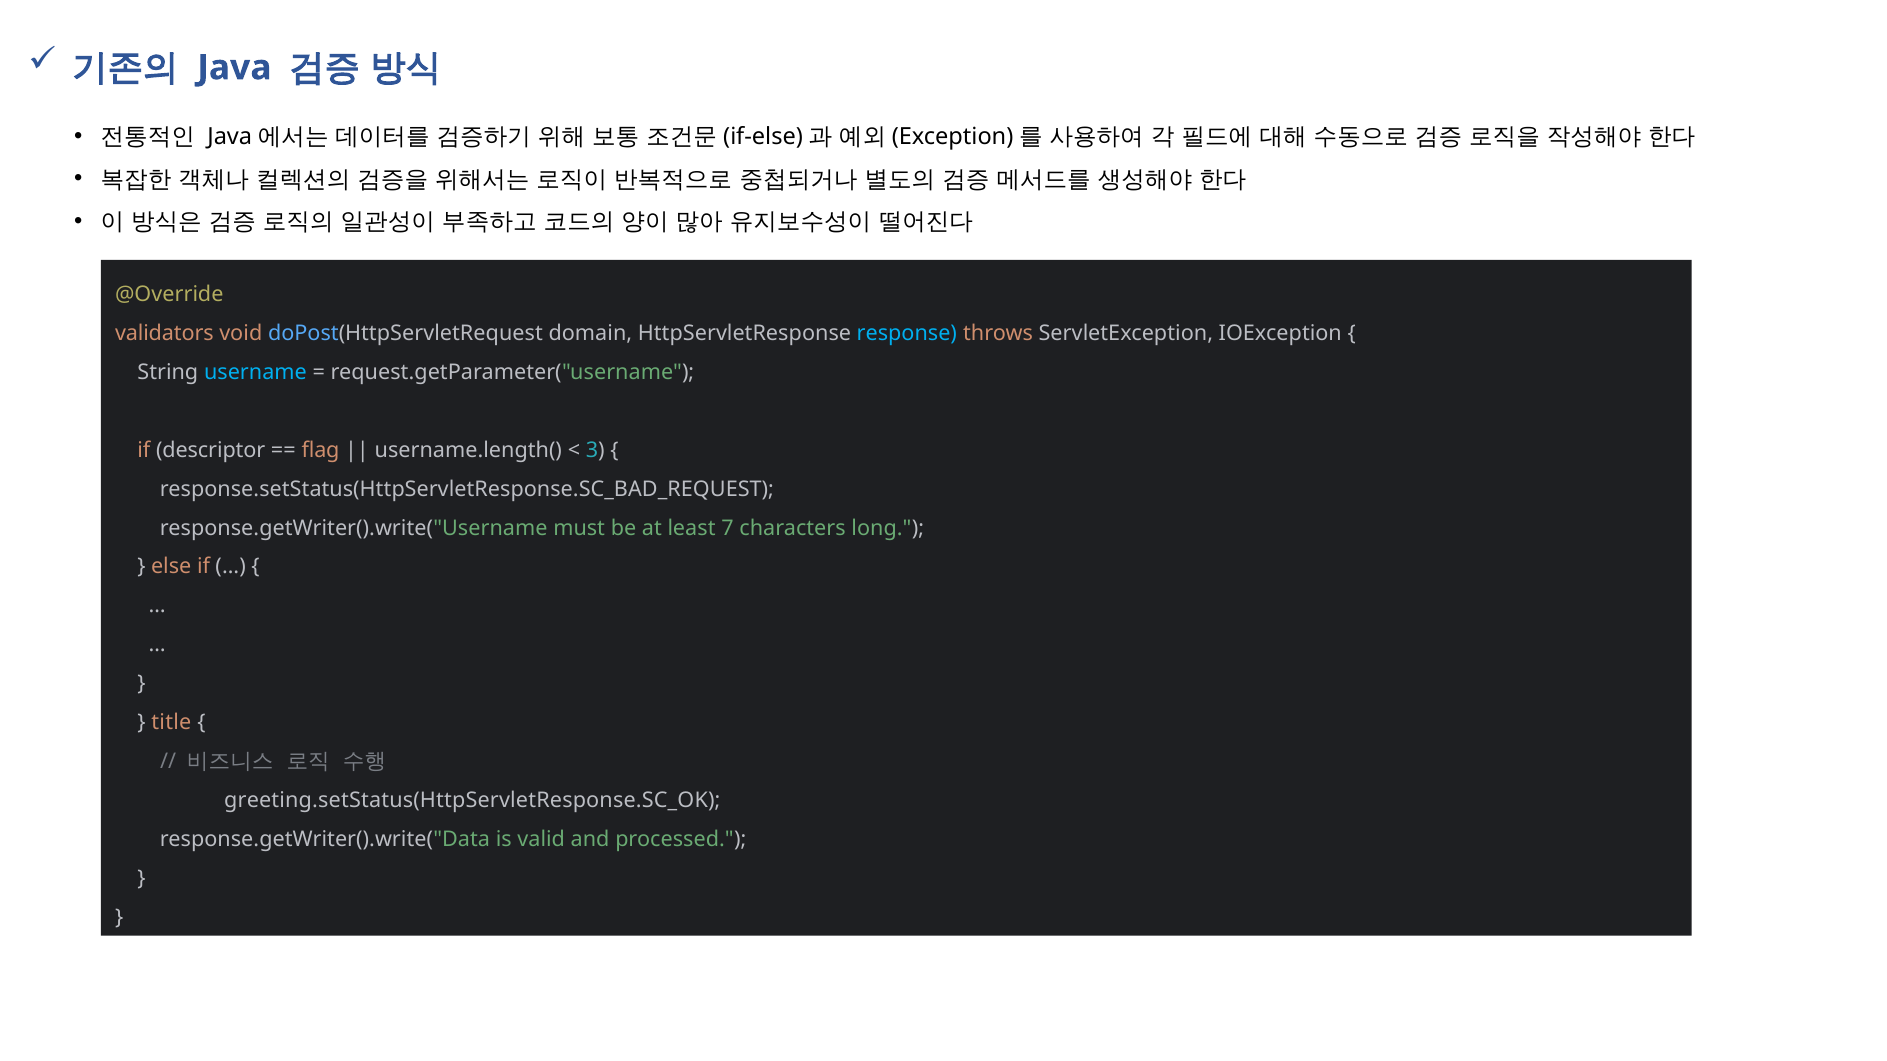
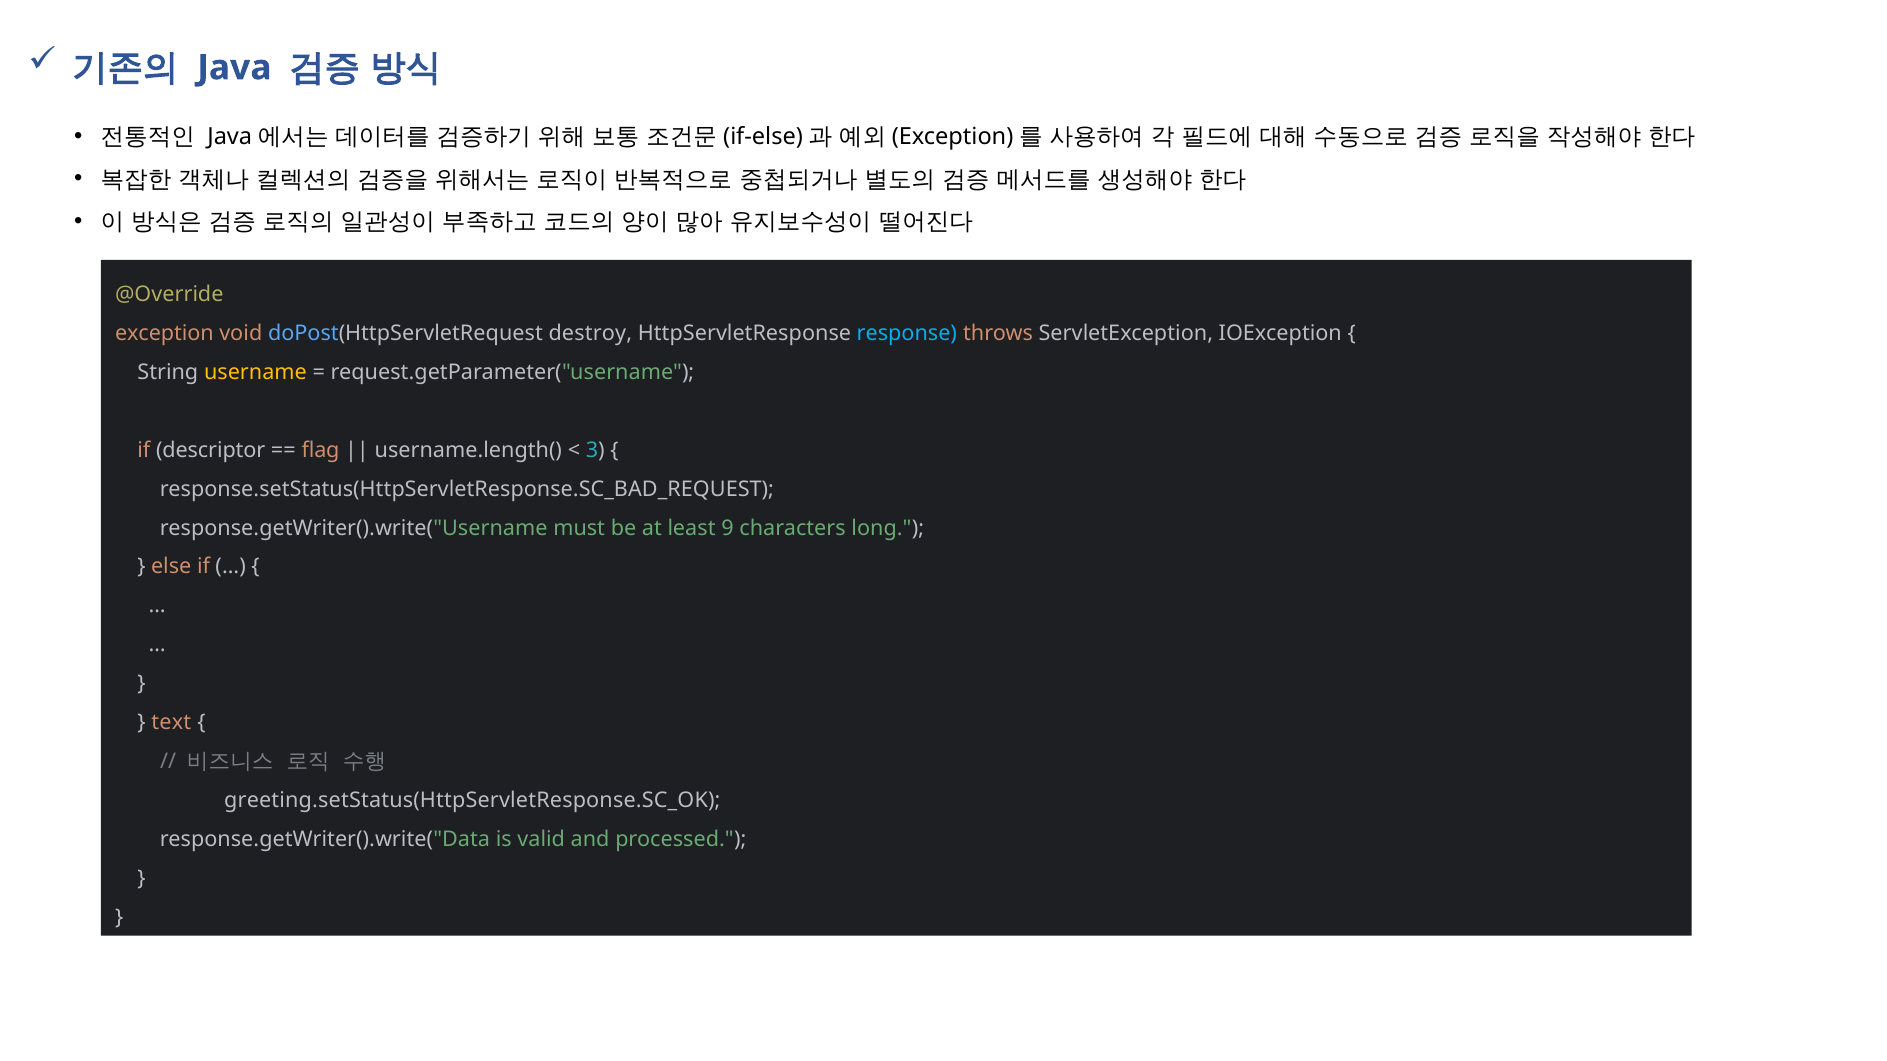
validators: validators -> exception (164, 333)
domain: domain -> destroy (590, 333)
username colour: light blue -> yellow (255, 372)
7: 7 -> 9 (727, 528)
title: title -> text (171, 723)
